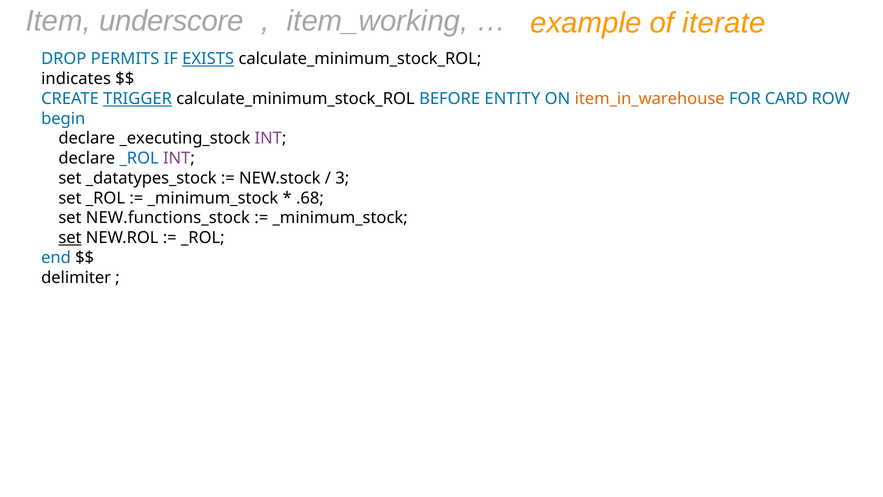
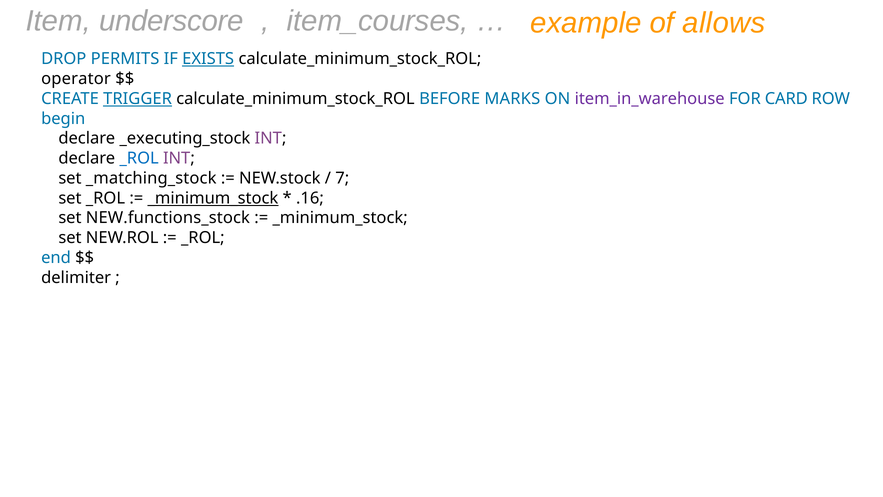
item_working: item_working -> item_courses (378, 21)
iterate: iterate -> allows (724, 23)
indicates: indicates -> operator (76, 79)
ENTITY: ENTITY -> MARKS (512, 99)
item_in_warehouse colour: orange -> purple (650, 99)
_datatypes_stock: _datatypes_stock -> _matching_stock (151, 178)
3: 3 -> 7 (342, 178)
_minimum_stock underline: none -> present (213, 198)
.68: .68 -> .16 (310, 198)
set underline: present -> none (70, 238)
